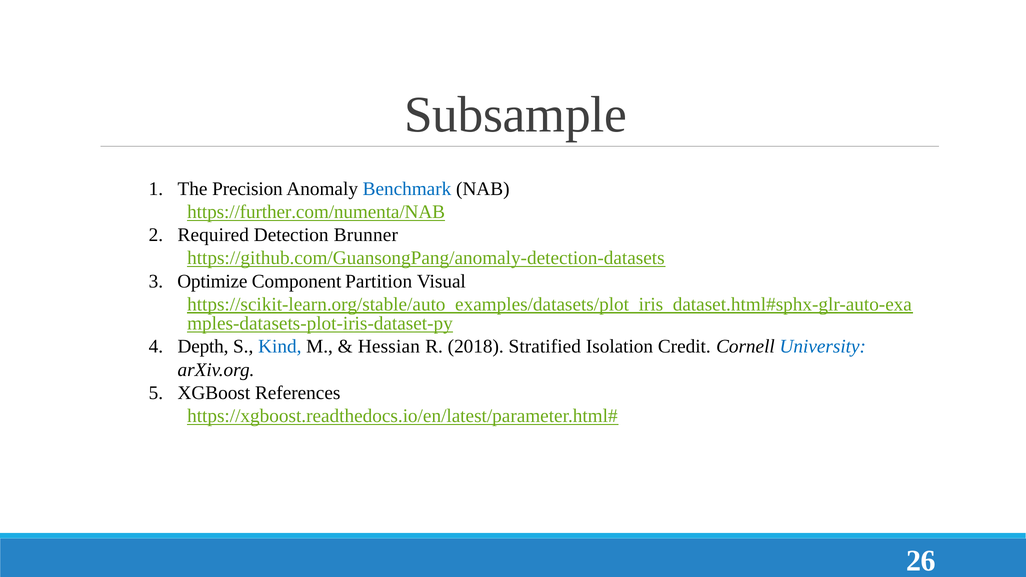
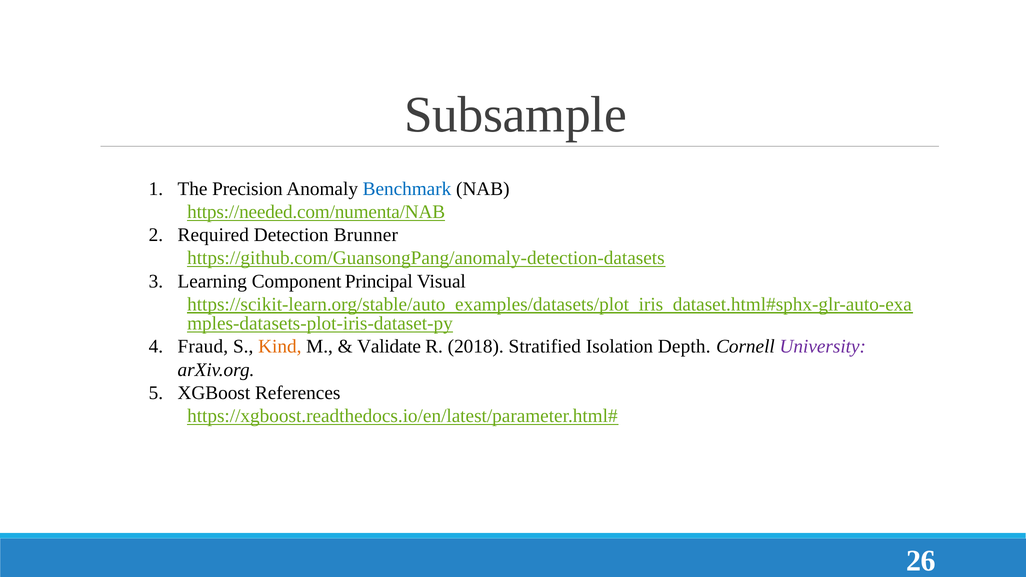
https://further.com/numenta/NAB: https://further.com/numenta/NAB -> https://needed.com/numenta/NAB (316, 212)
Optimize: Optimize -> Learning (212, 281)
Partition: Partition -> Principal (379, 281)
Depth: Depth -> Fraud (203, 347)
Kind colour: blue -> orange (280, 347)
Hessian: Hessian -> Validate (389, 347)
Credit: Credit -> Depth (684, 347)
University colour: blue -> purple (823, 347)
